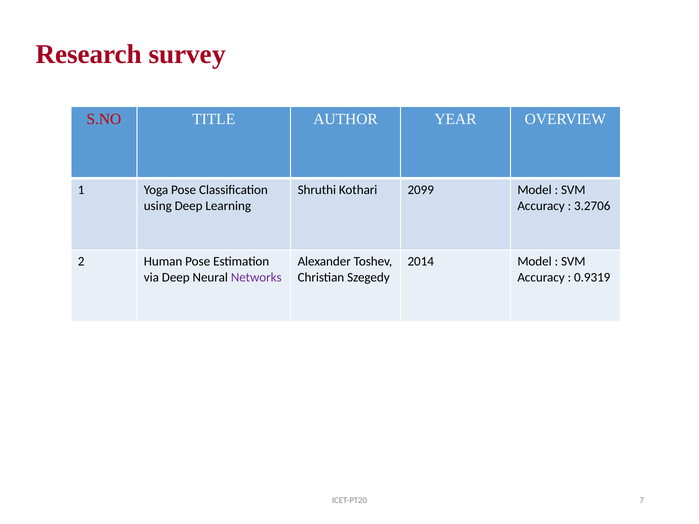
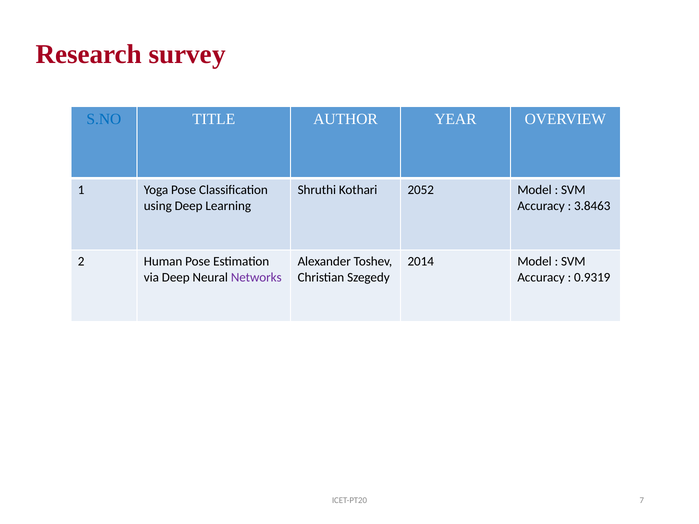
S.NO colour: red -> blue (104, 119)
2099: 2099 -> 2052 (421, 190)
3.2706: 3.2706 -> 3.8463 (592, 206)
